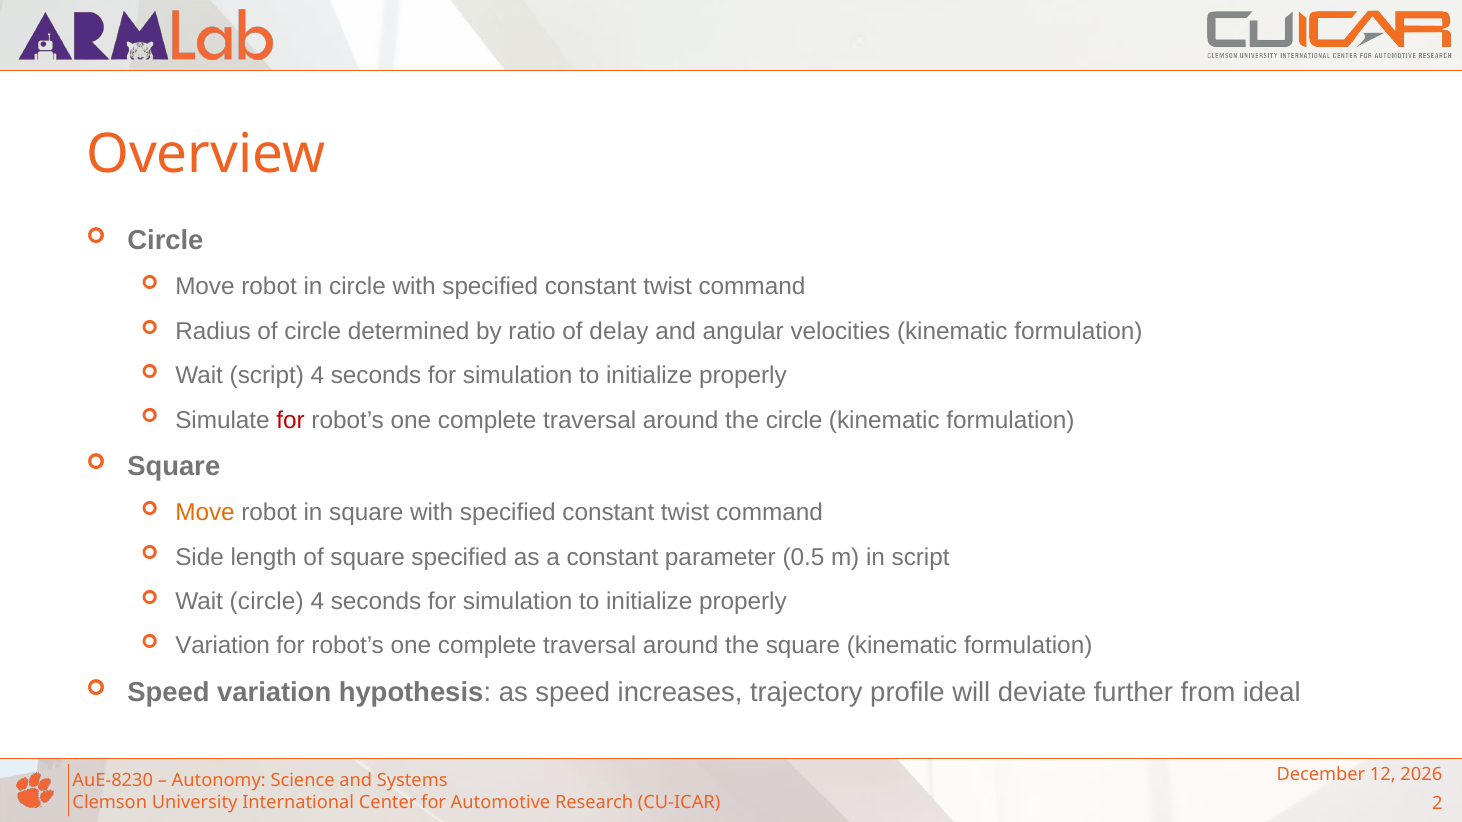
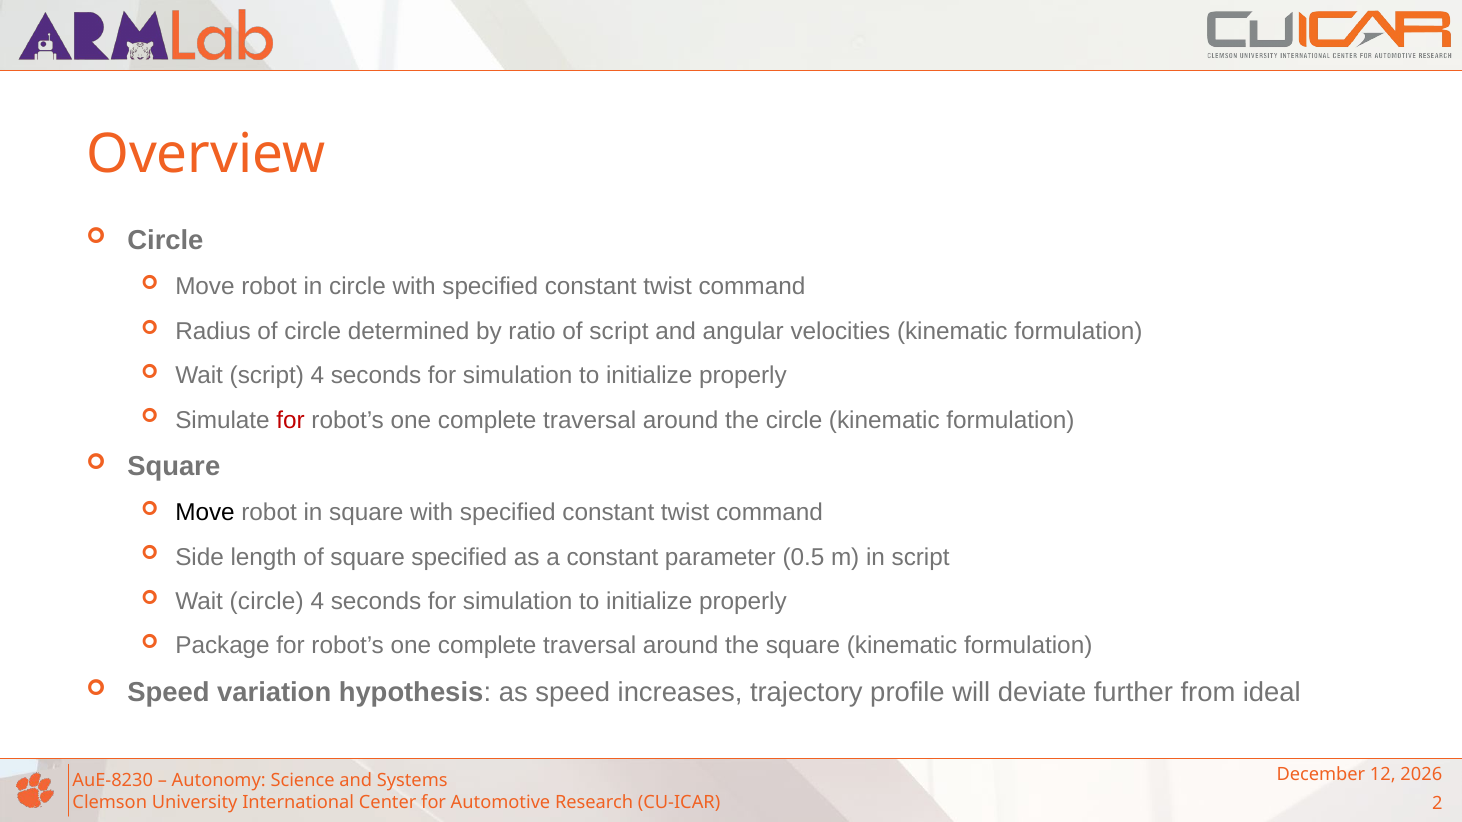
of delay: delay -> script (619, 331)
Move colour: orange -> black (205, 513)
Variation: Variation -> Package (223, 646)
